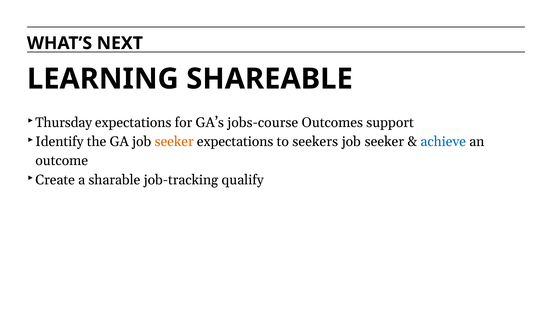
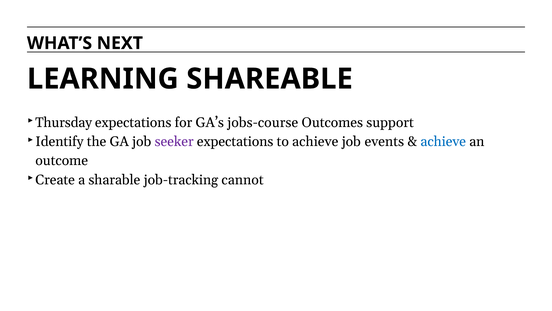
seeker colour: orange -> purple (174, 141)
to seekers: seekers -> achieve (315, 141)
seeker: seeker -> events (384, 141)
qualify: qualify -> cannot (243, 180)
